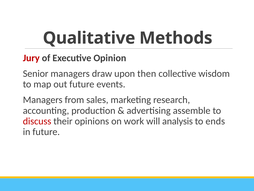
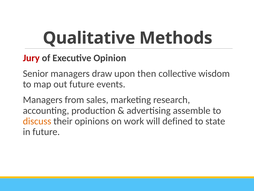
discuss colour: red -> orange (37, 121)
analysis: analysis -> defined (177, 121)
ends: ends -> state (215, 121)
